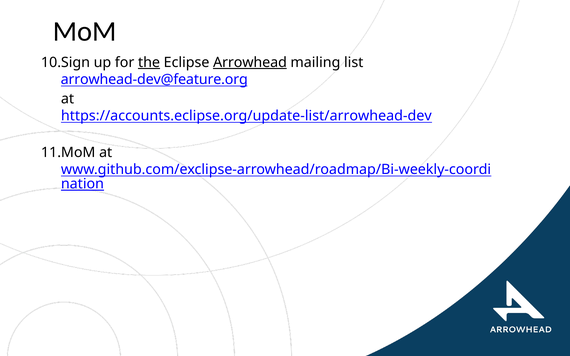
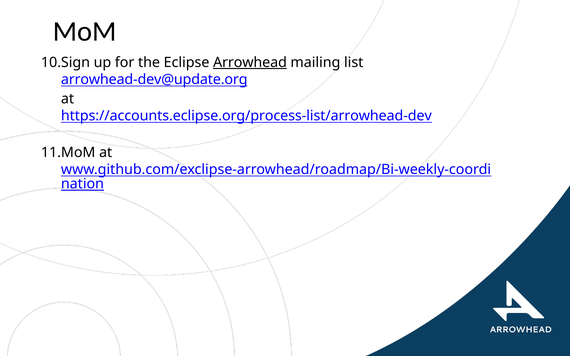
the underline: present -> none (149, 62)
arrowhead-dev@feature.org: arrowhead-dev@feature.org -> arrowhead-dev@update.org (154, 80)
https://accounts.eclipse.org/update-list/arrowhead-dev: https://accounts.eclipse.org/update-list/arrowhead-dev -> https://accounts.eclipse.org/process-list/arrowhead-dev (246, 116)
